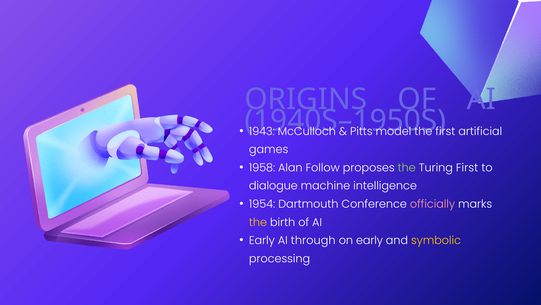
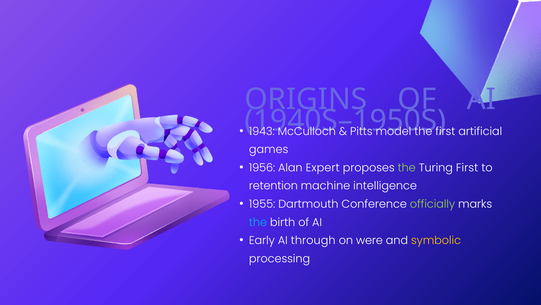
1958: 1958 -> 1956 (262, 167)
Follow: Follow -> Expert (323, 167)
dialogue: dialogue -> retention (273, 186)
1954: 1954 -> 1955 (262, 204)
officially colour: pink -> light green (432, 204)
the colour: yellow -> light blue (258, 222)
on early: early -> were (369, 240)
